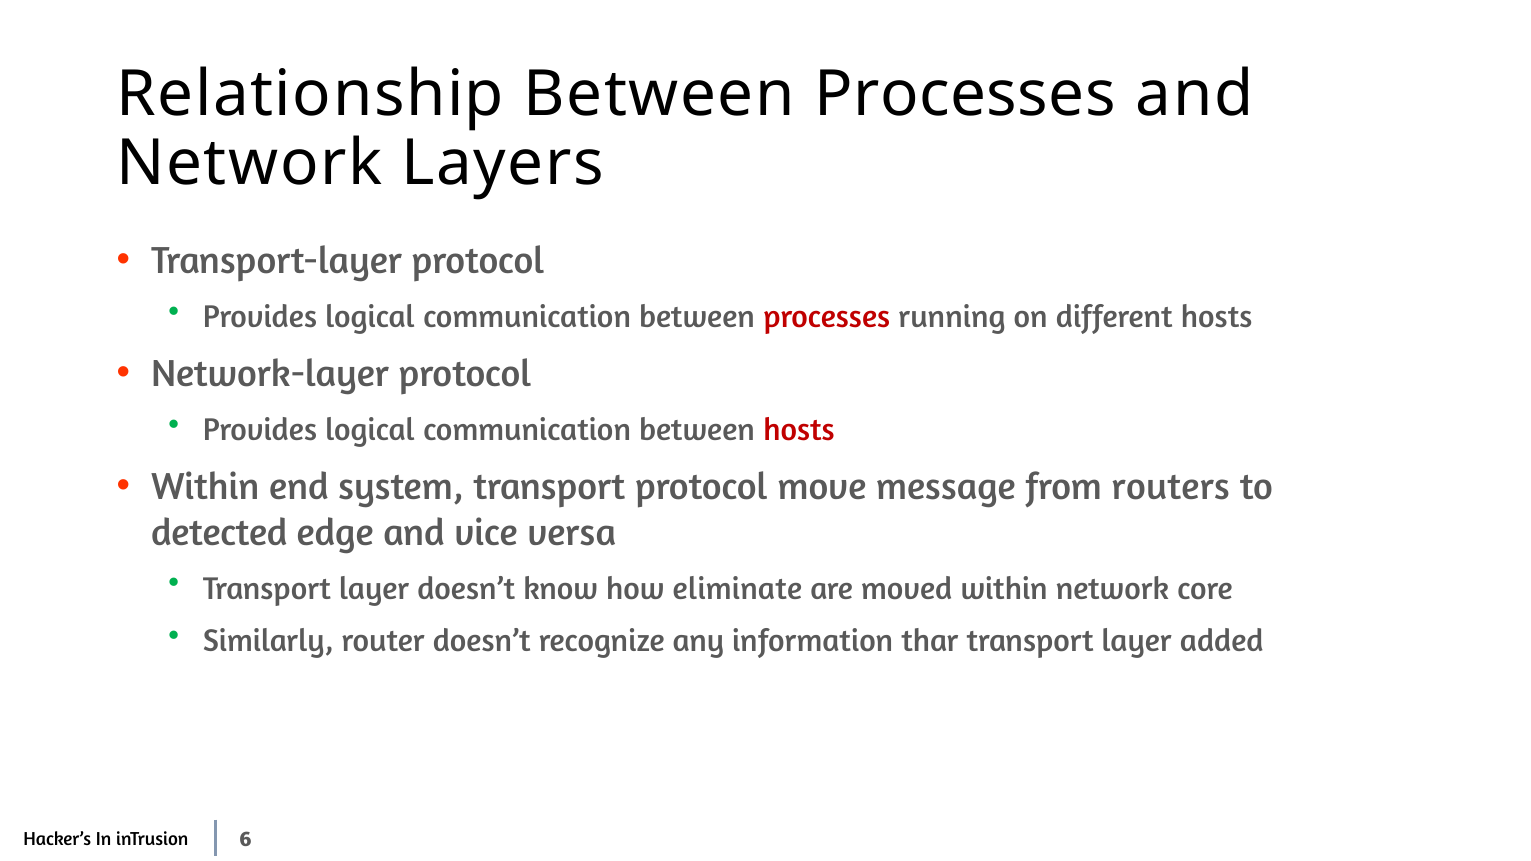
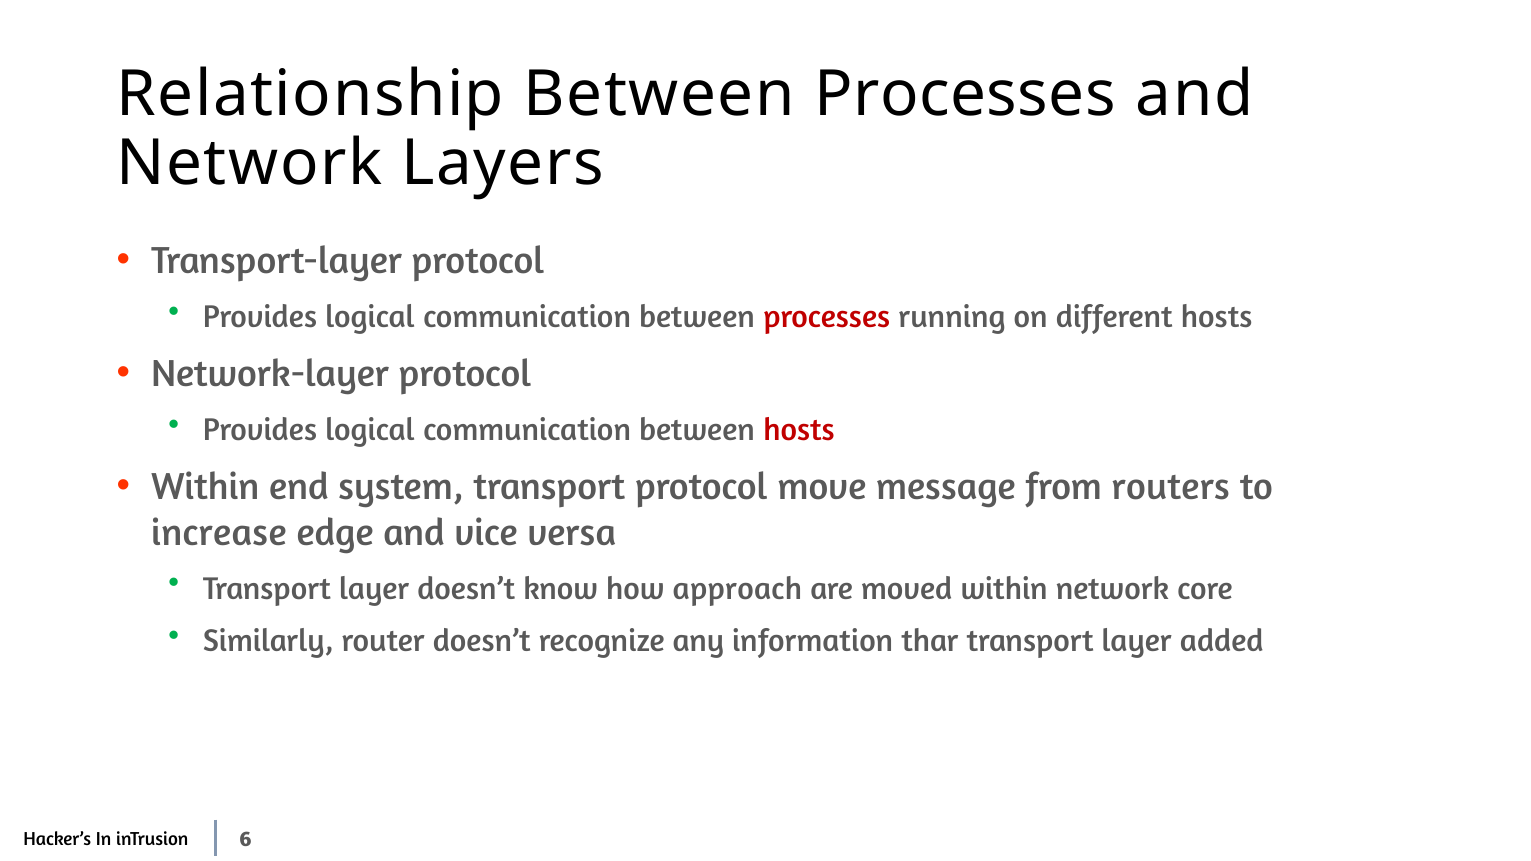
detected: detected -> increase (219, 533)
eliminate: eliminate -> approach (737, 589)
